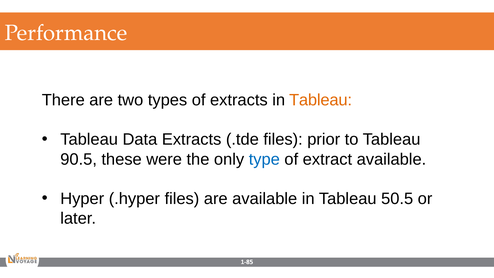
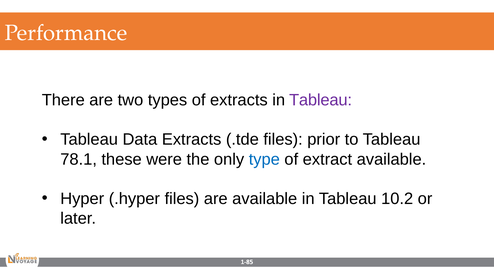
Tableau colour: orange -> purple (321, 100)
90.5: 90.5 -> 78.1 (79, 159)
50.5: 50.5 -> 10.2 (397, 199)
